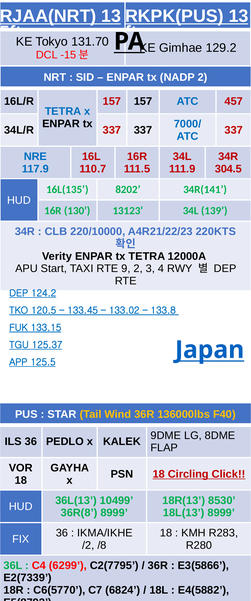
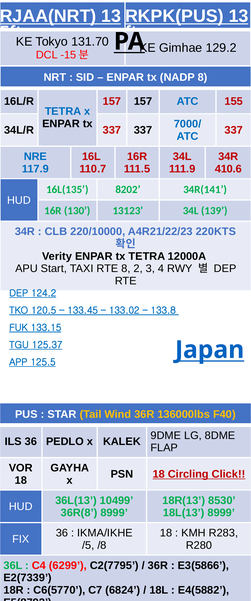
NADP 2: 2 -> 8 (202, 77)
457: 457 -> 155 (234, 101)
304.5: 304.5 -> 410.6 (228, 169)
RTE 9: 9 -> 8 (126, 268)
/2: /2 -> /5 (88, 545)
